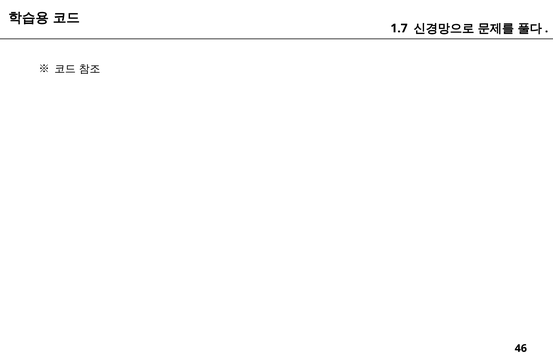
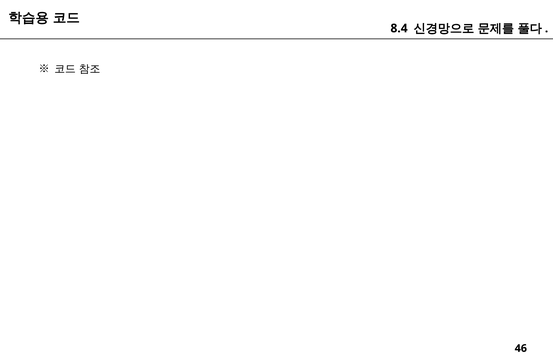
1.7: 1.7 -> 8.4 (399, 28)
